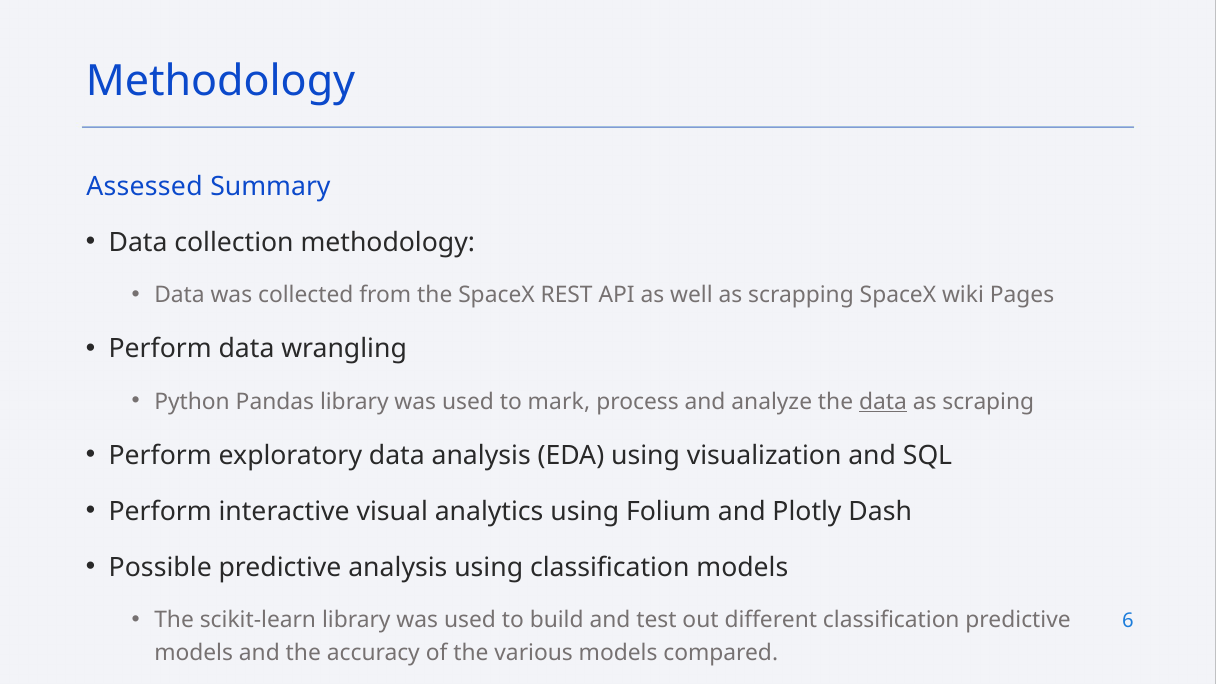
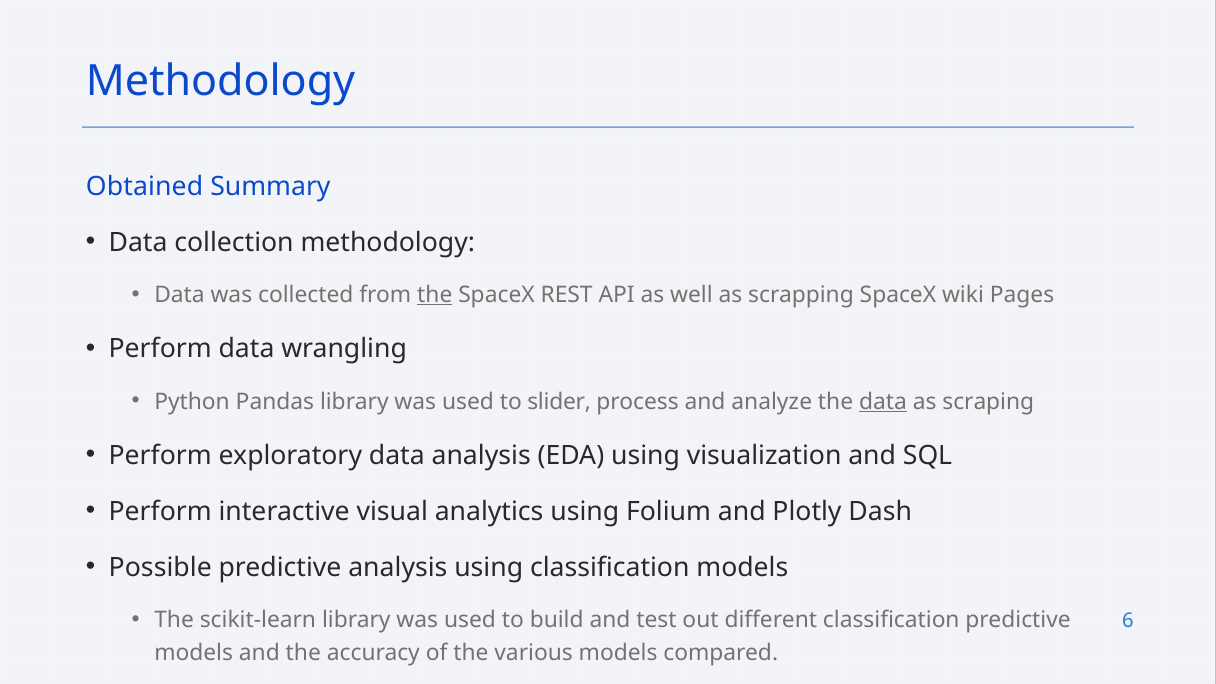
Assessed: Assessed -> Obtained (145, 186)
the underline: none -> present (435, 295)
mark: mark -> slider (559, 402)
